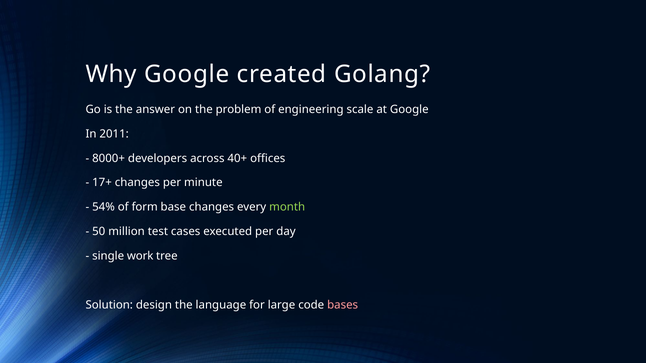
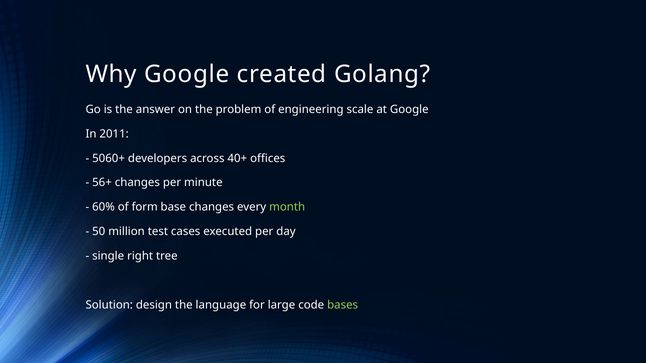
8000+: 8000+ -> 5060+ (109, 158)
17+: 17+ -> 56+ (102, 183)
54%: 54% -> 60% (103, 207)
work: work -> right (140, 256)
bases colour: pink -> light green (343, 305)
